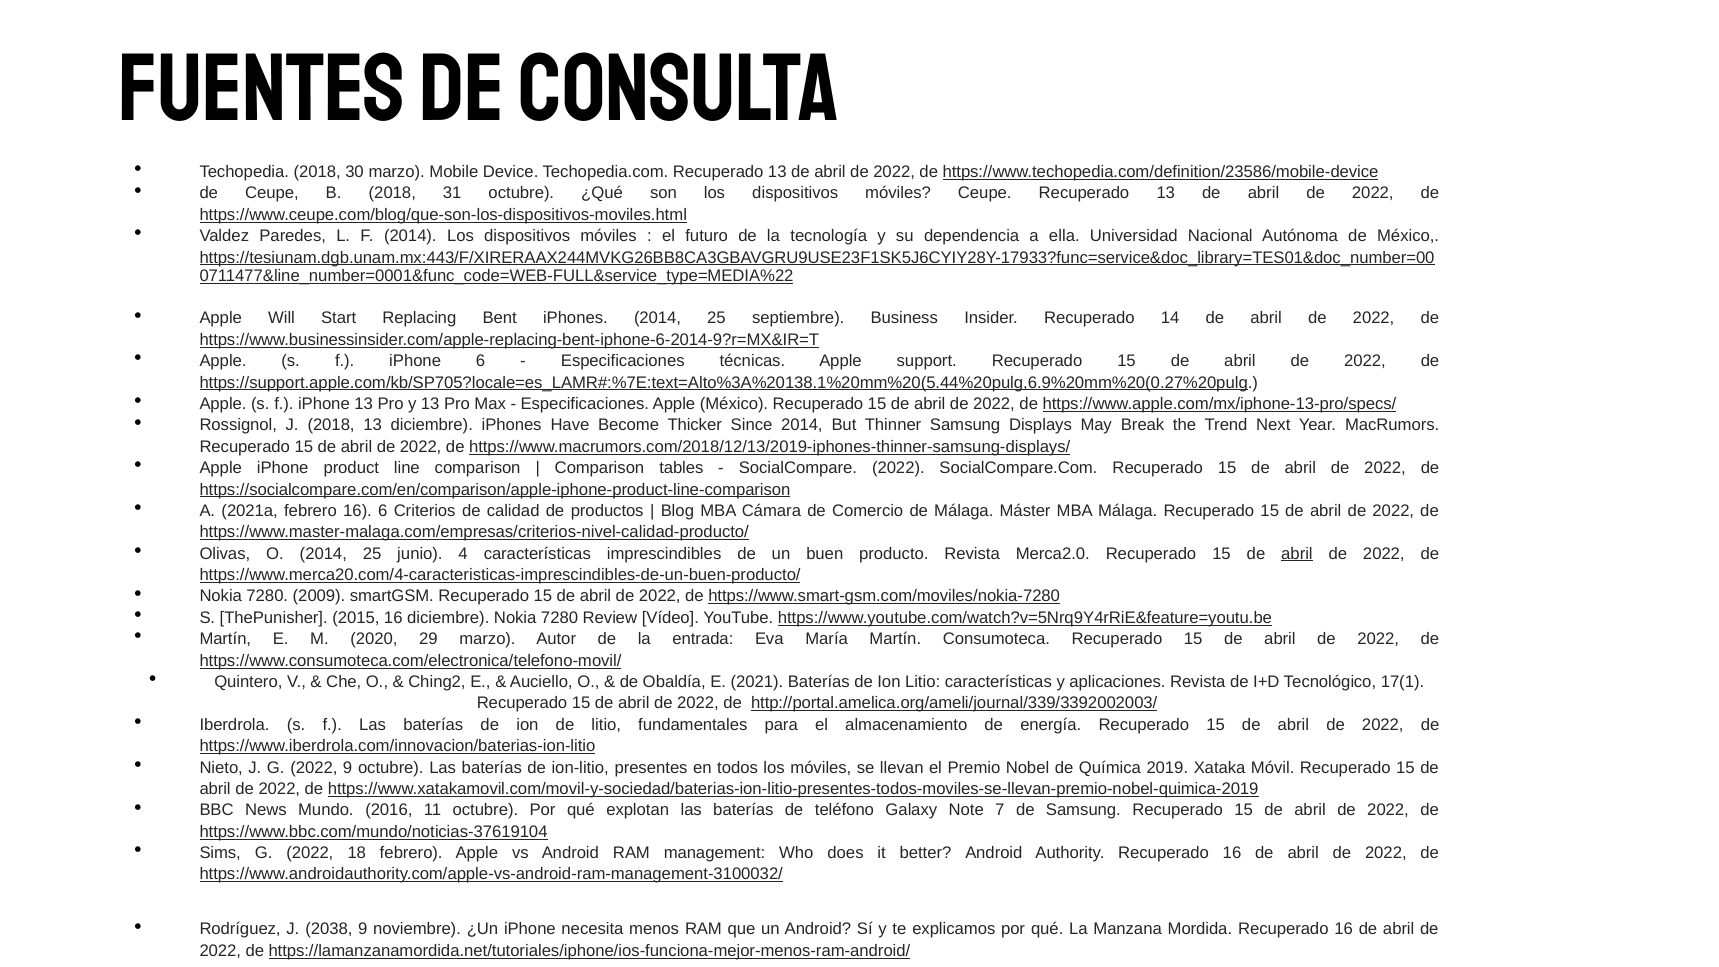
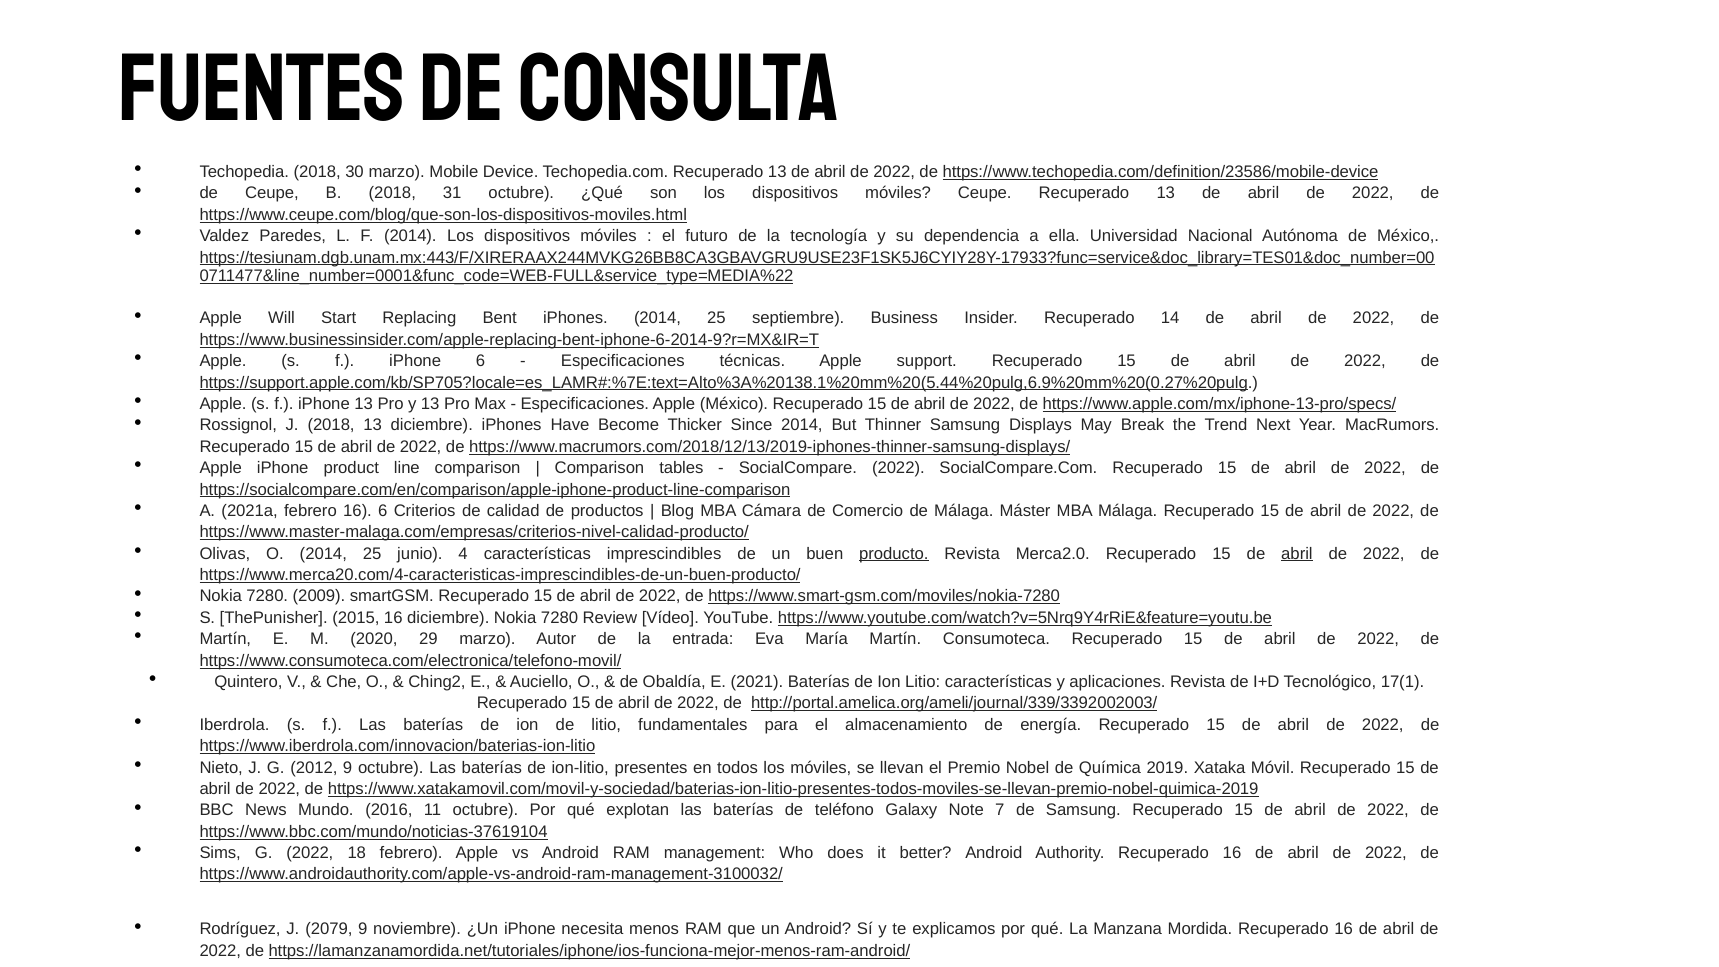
producto underline: none -> present (894, 554)
J G 2022: 2022 -> 2012 (314, 767)
2038: 2038 -> 2079 (329, 929)
